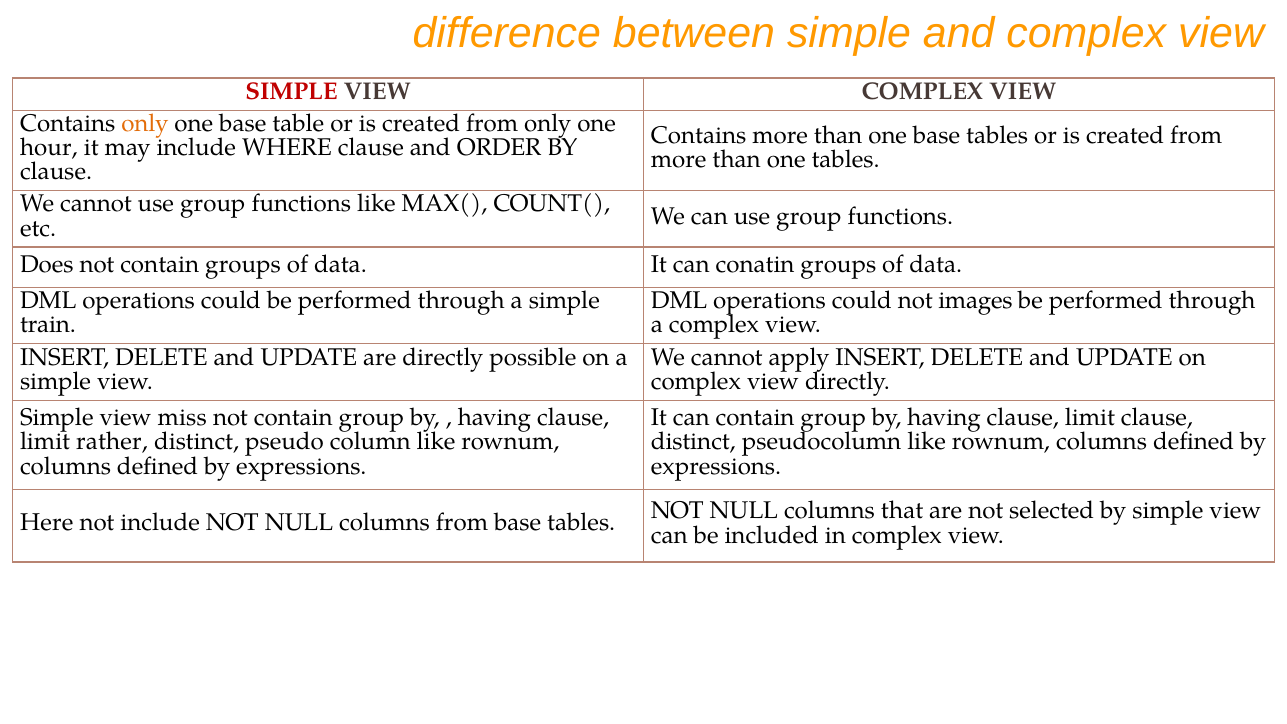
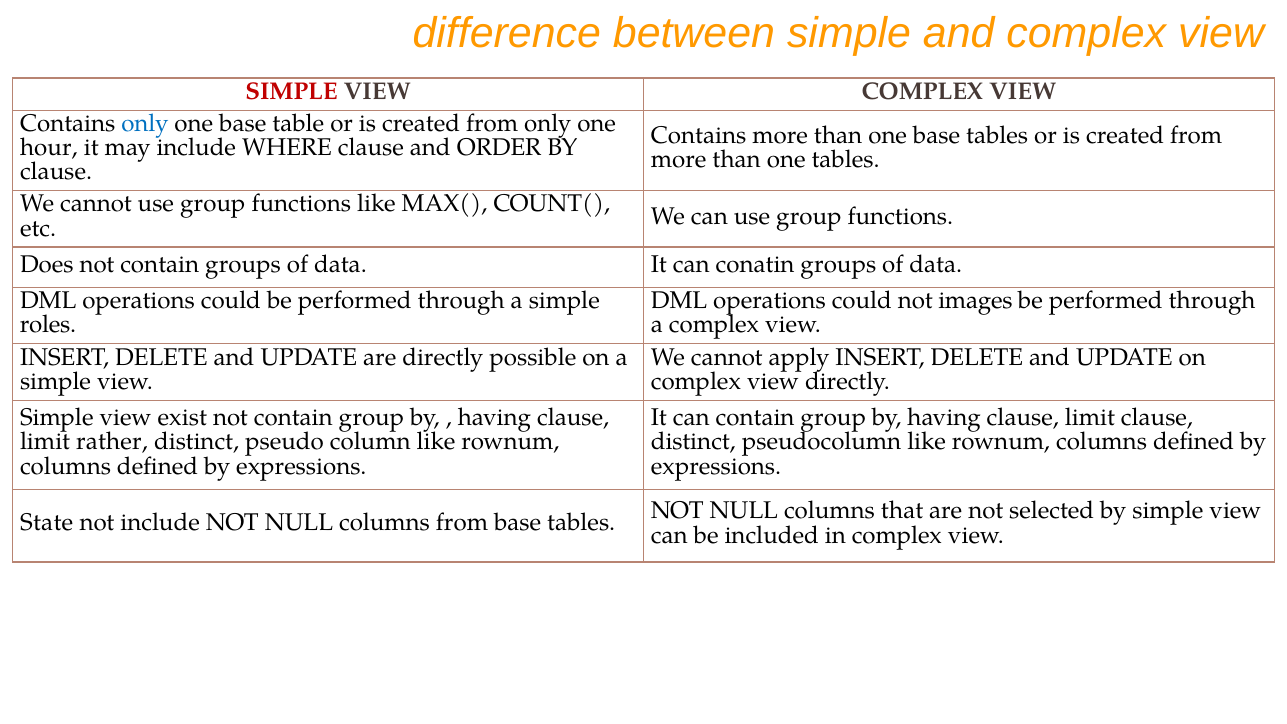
only colour: orange -> blue (145, 123)
train: train -> roles (48, 325)
miss: miss -> exist (182, 418)
Here: Here -> State (47, 523)
